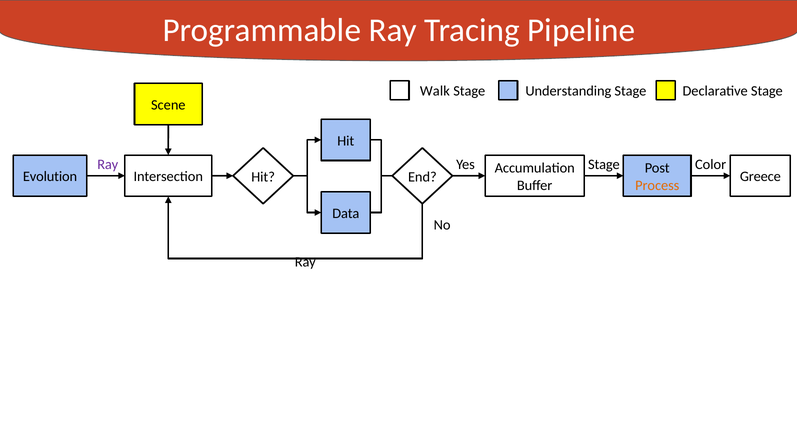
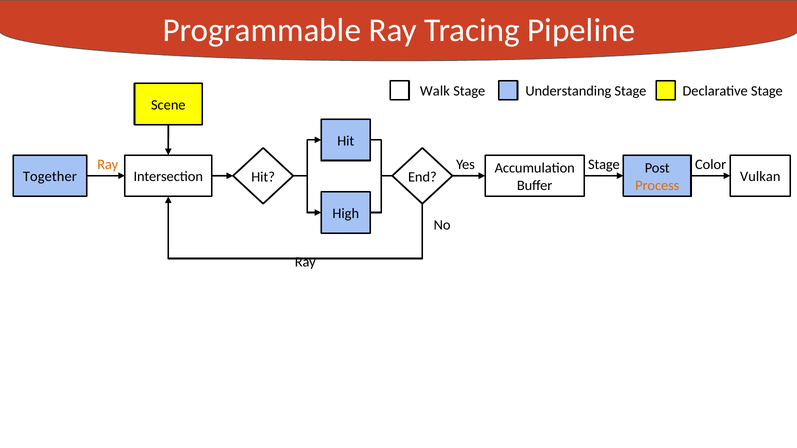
Ray colour: purple -> orange (108, 165)
Evolution: Evolution -> Together (50, 177)
Greece: Greece -> Vulkan (760, 177)
Data: Data -> High (346, 214)
